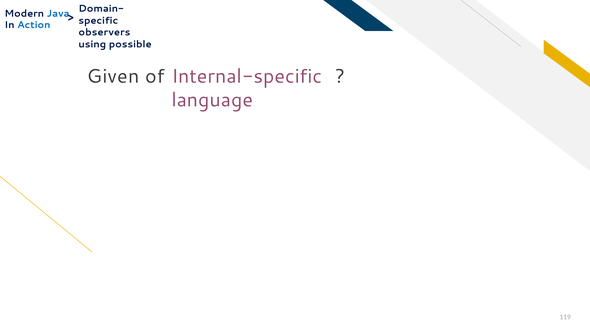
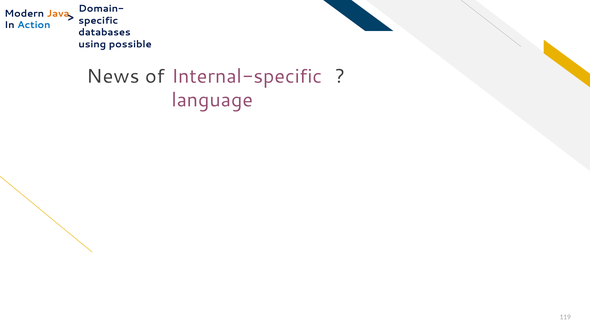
Java colour: blue -> orange (58, 14)
observers: observers -> databases (105, 32)
Given: Given -> News (113, 76)
